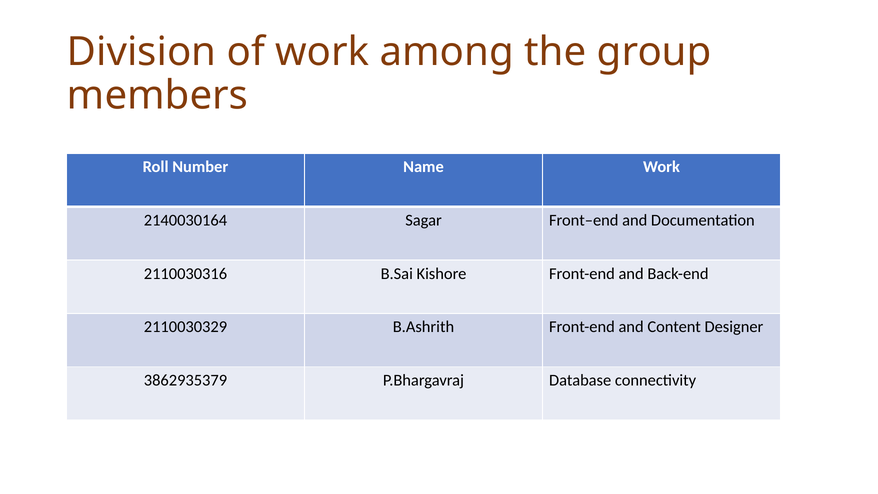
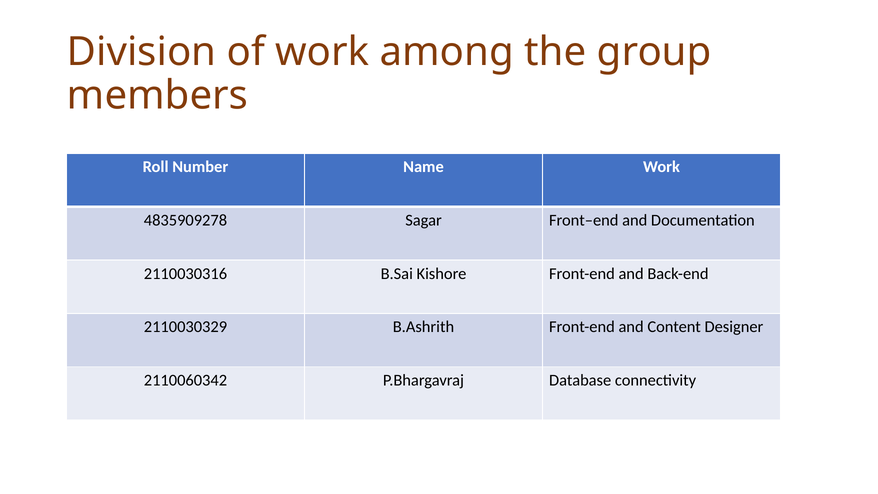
2140030164: 2140030164 -> 4835909278 (185, 220)
3862935379: 3862935379 -> 2110060342 (185, 380)
